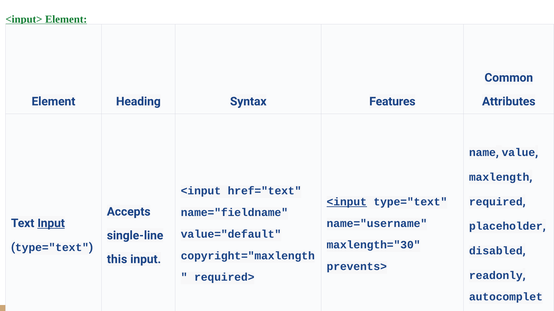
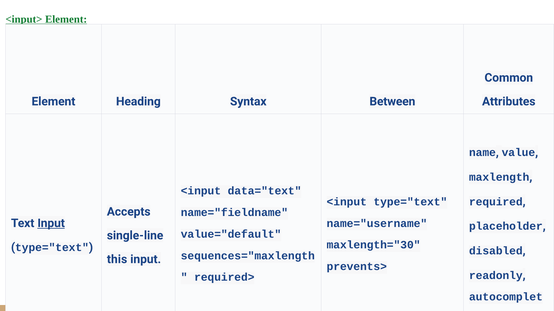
Features: Features -> Between (392, 102)
href="text: href="text -> data="text (265, 191)
<input underline: present -> none (347, 202)
copyright="maxlength: copyright="maxlength -> sequences="maxlength (248, 256)
